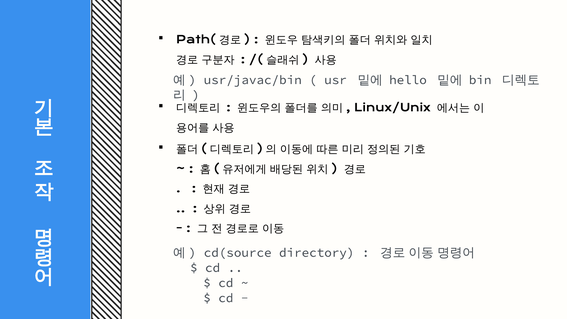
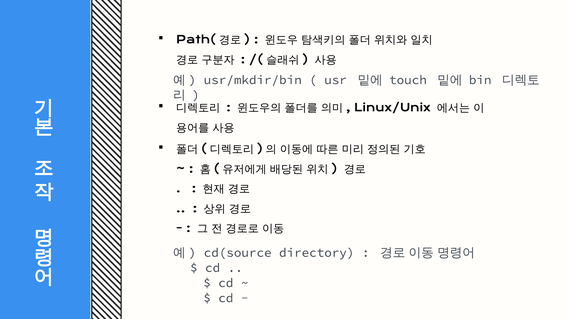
usr/javac/bin: usr/javac/bin -> usr/mkdir/bin (253, 80)
hello: hello -> touch (408, 80)
